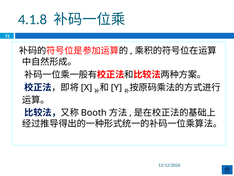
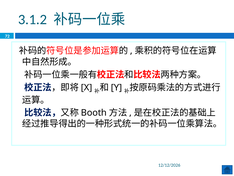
4.1.8: 4.1.8 -> 3.1.2 (32, 20)
